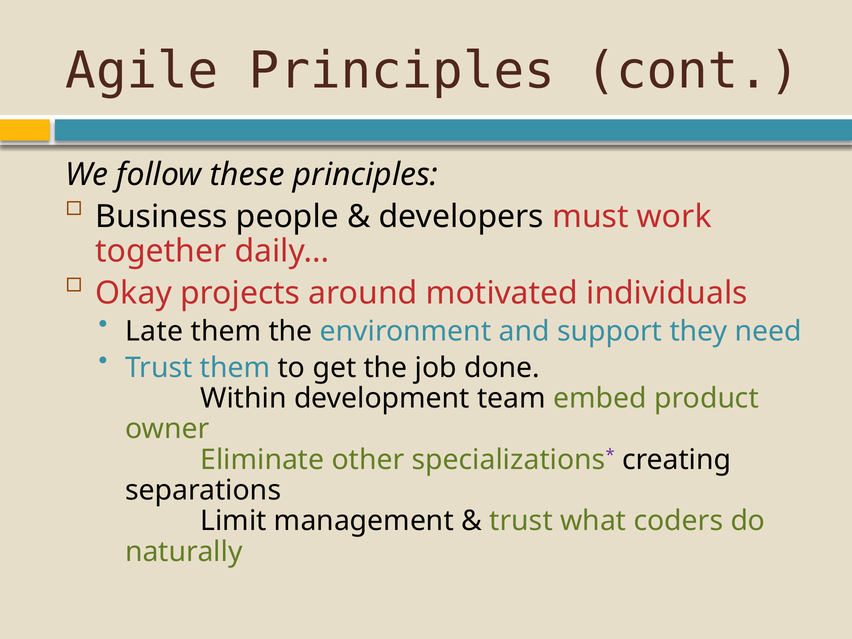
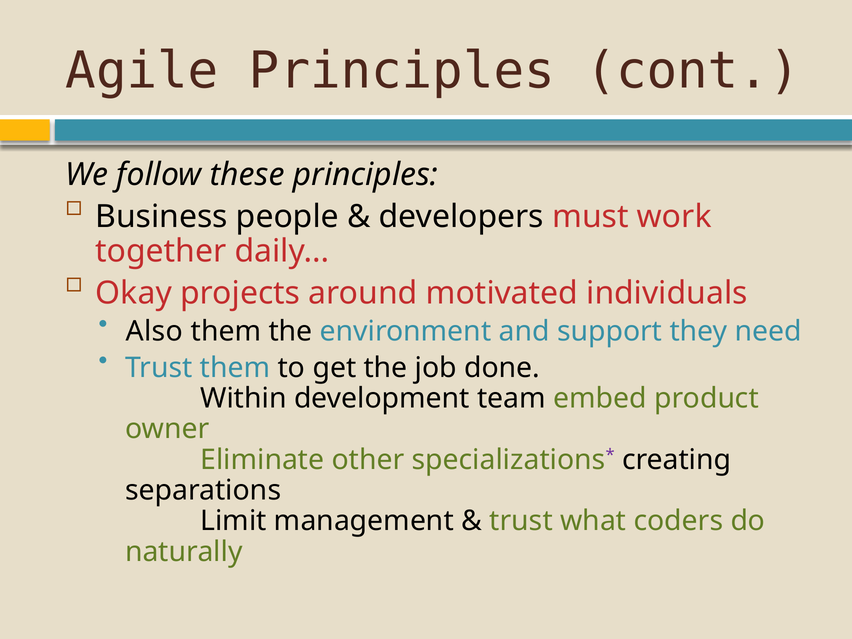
Late: Late -> Also (154, 331)
